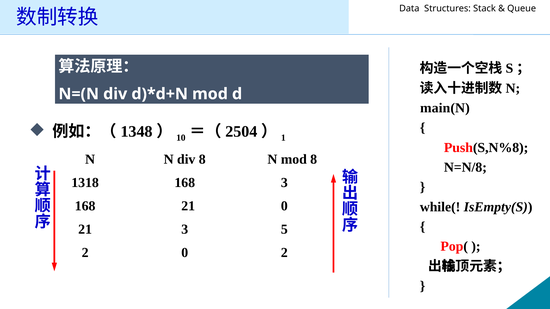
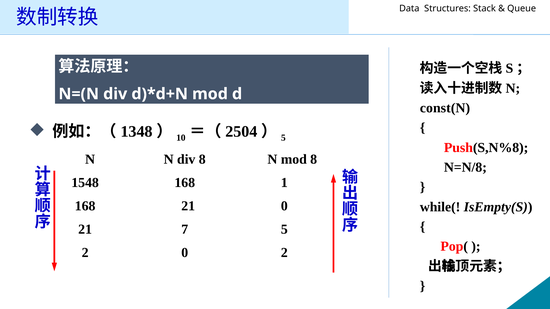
main(N: main(N -> const(N (445, 108)
1: 1 -> 5 (283, 138)
1318: 1318 -> 1548 (85, 183)
168 3: 3 -> 1 (284, 183)
21 3: 3 -> 7 (185, 230)
